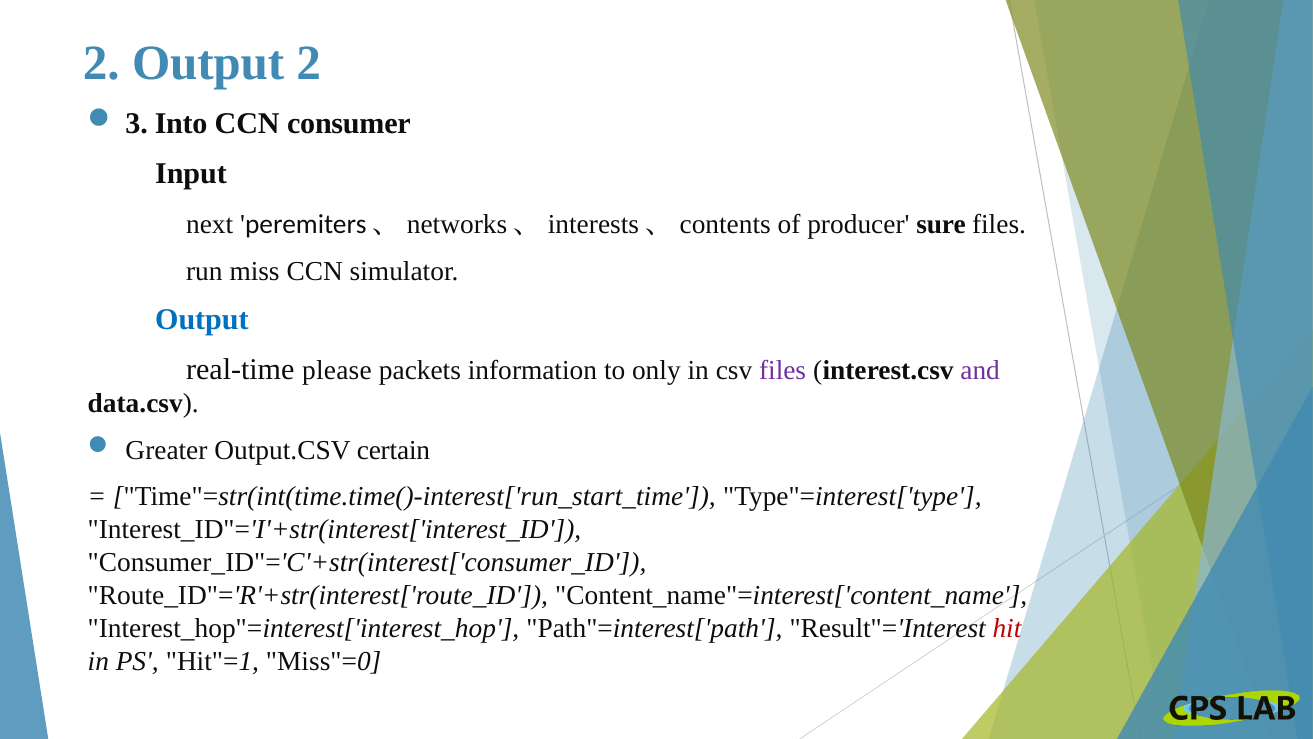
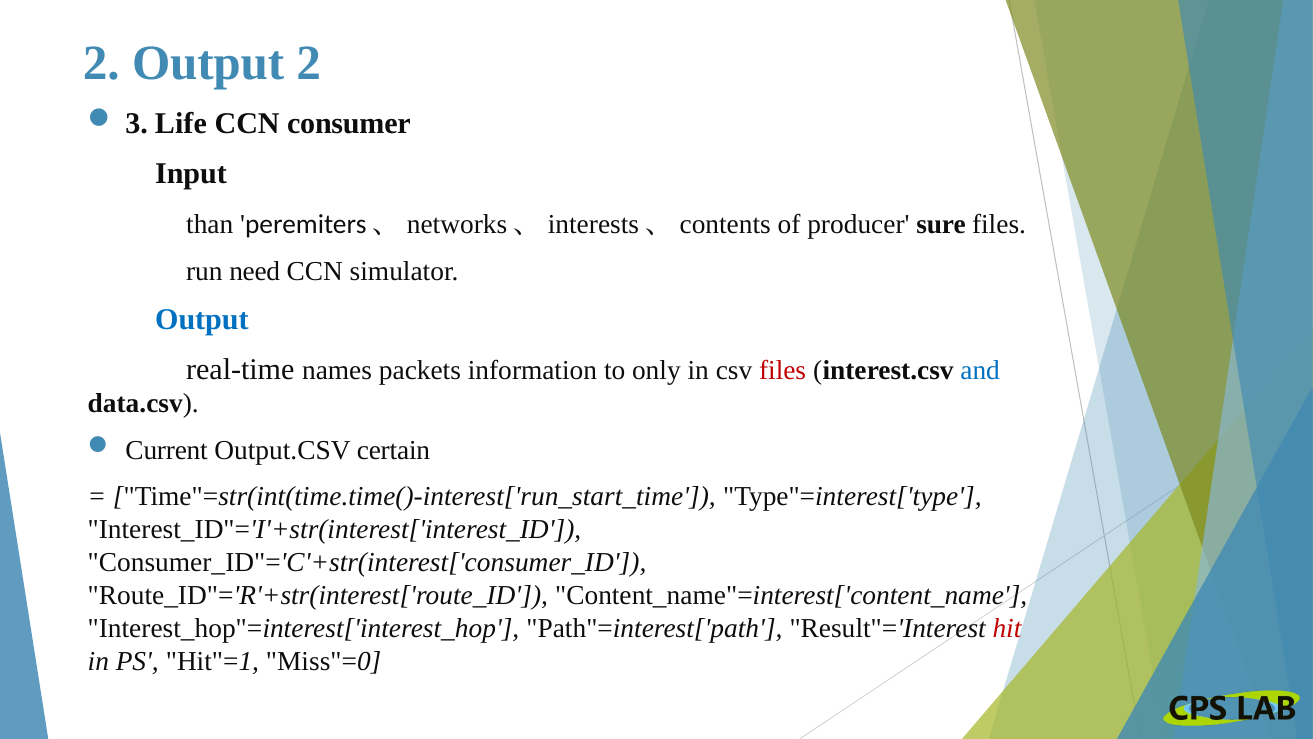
Into: Into -> Life (181, 124)
next: next -> than (210, 224)
miss: miss -> need (255, 271)
please: please -> names (337, 370)
files colour: purple -> red (783, 370)
and colour: purple -> blue (980, 370)
Greater: Greater -> Current (167, 450)
